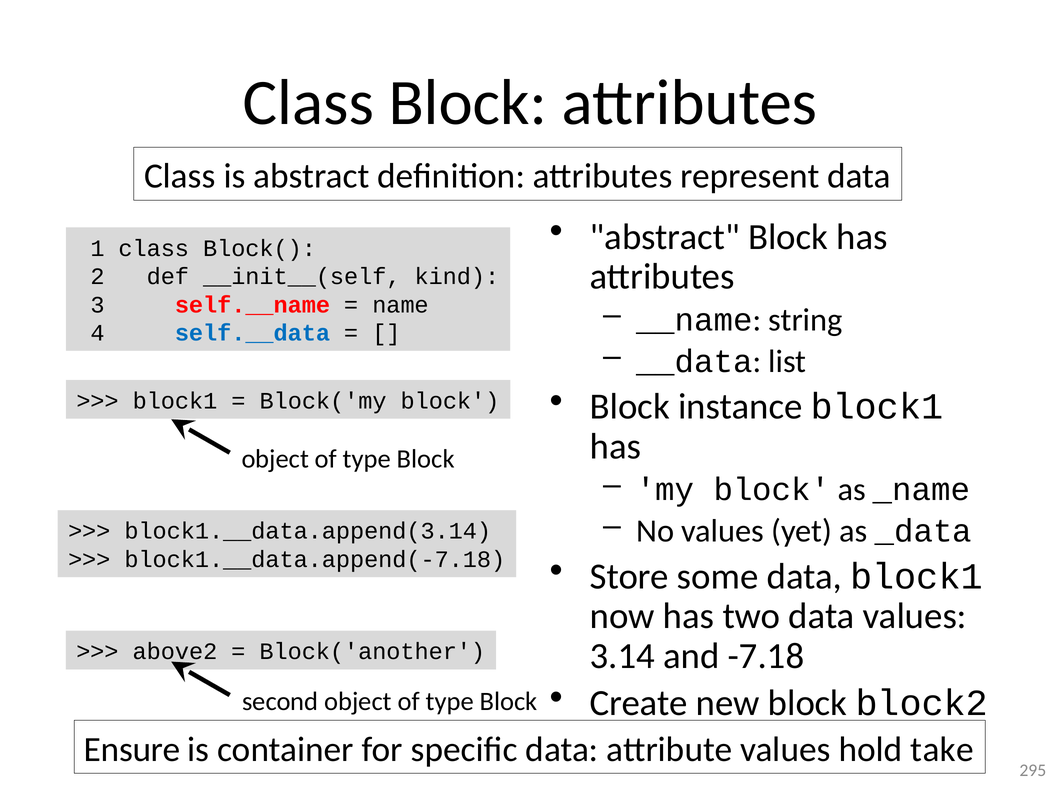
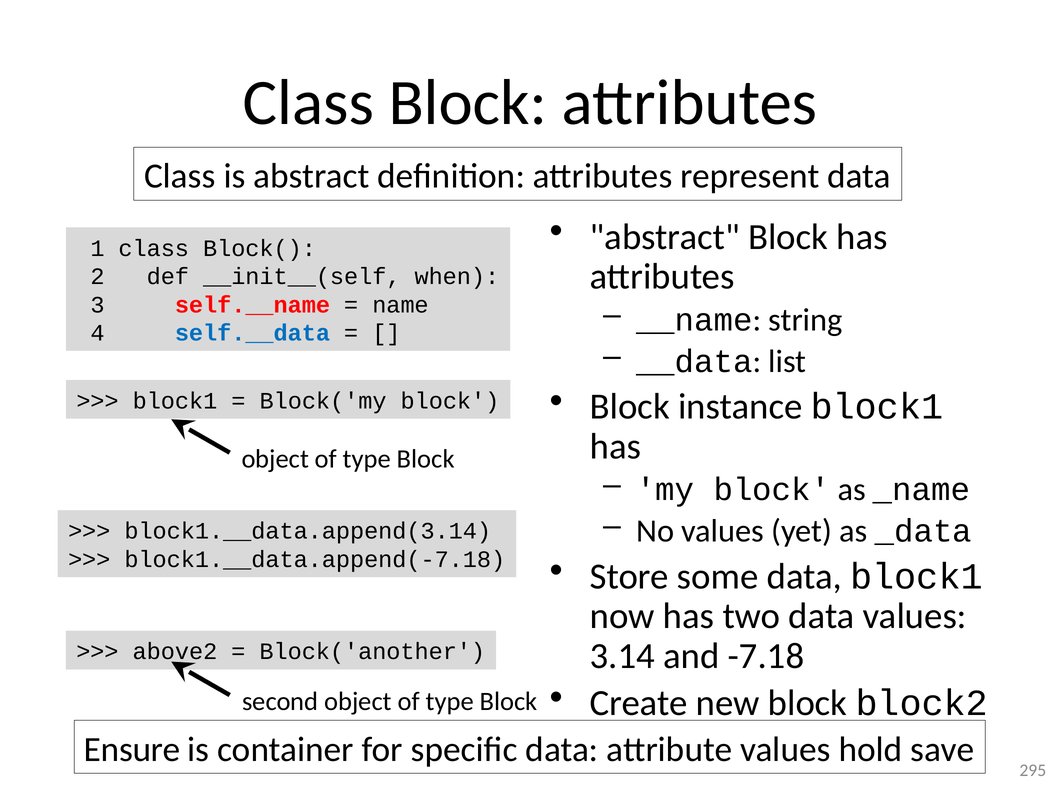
kind: kind -> when (457, 277)
take: take -> save (942, 749)
